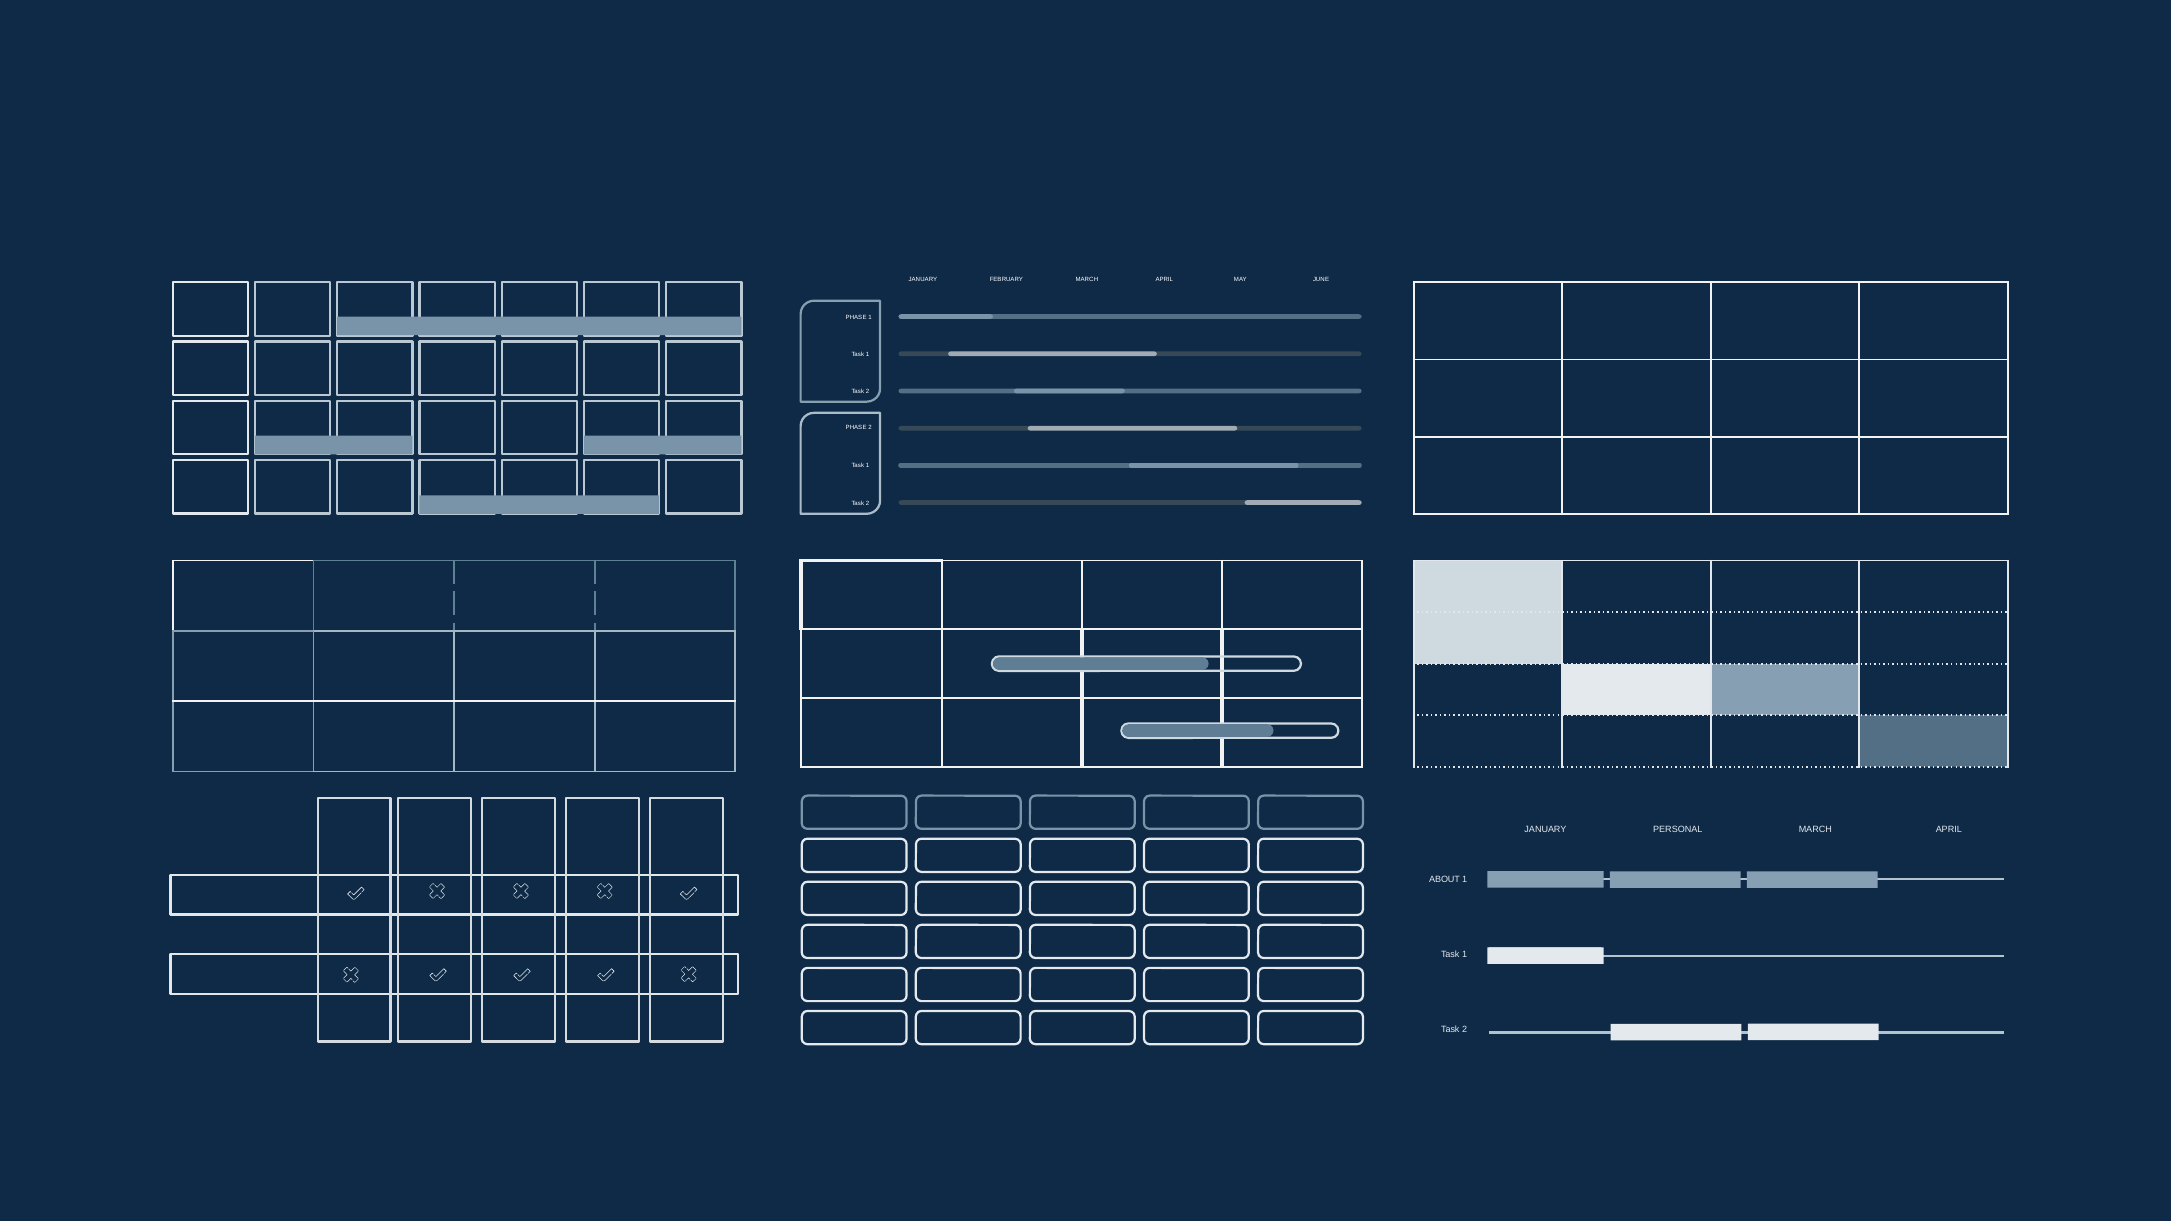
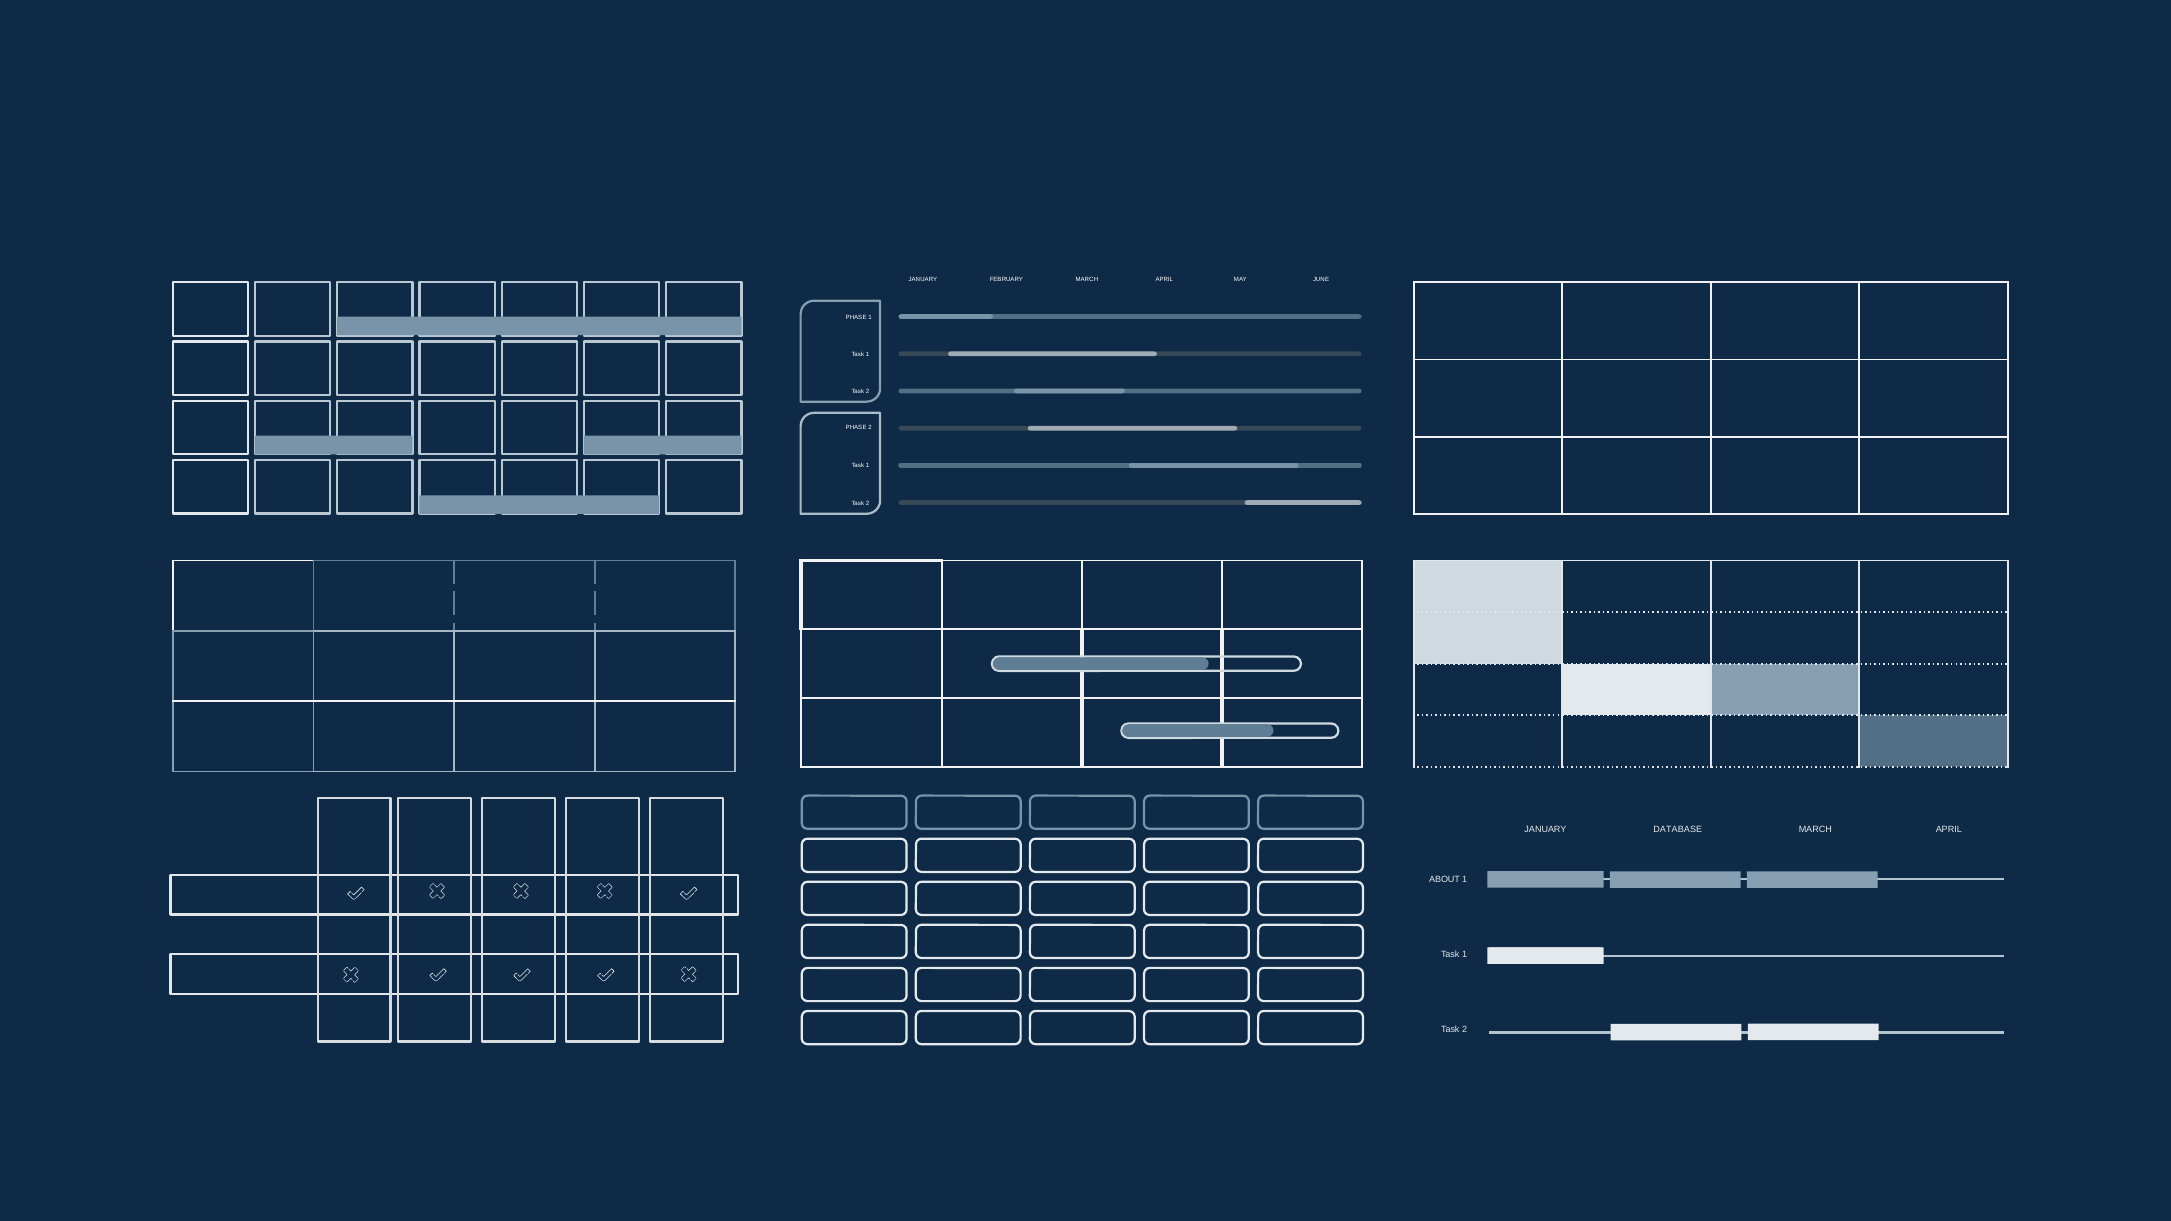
PERSONAL: PERSONAL -> DATABASE (1678, 830)
